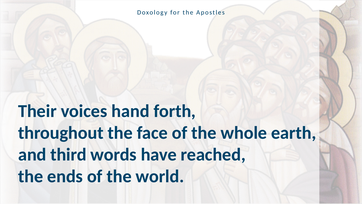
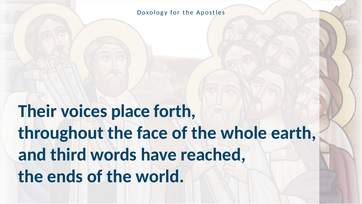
hand: hand -> place (131, 111)
